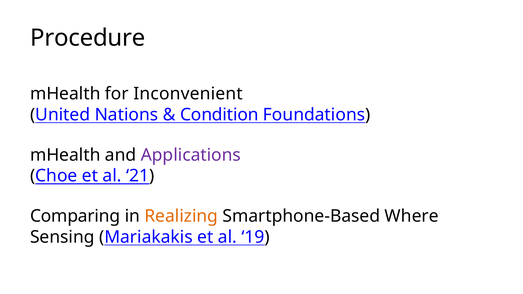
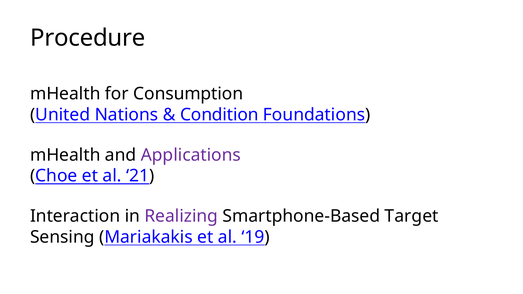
Inconvenient: Inconvenient -> Consumption (188, 94)
Comparing: Comparing -> Interaction (75, 216)
Realizing colour: orange -> purple (181, 216)
Where: Where -> Target (412, 216)
